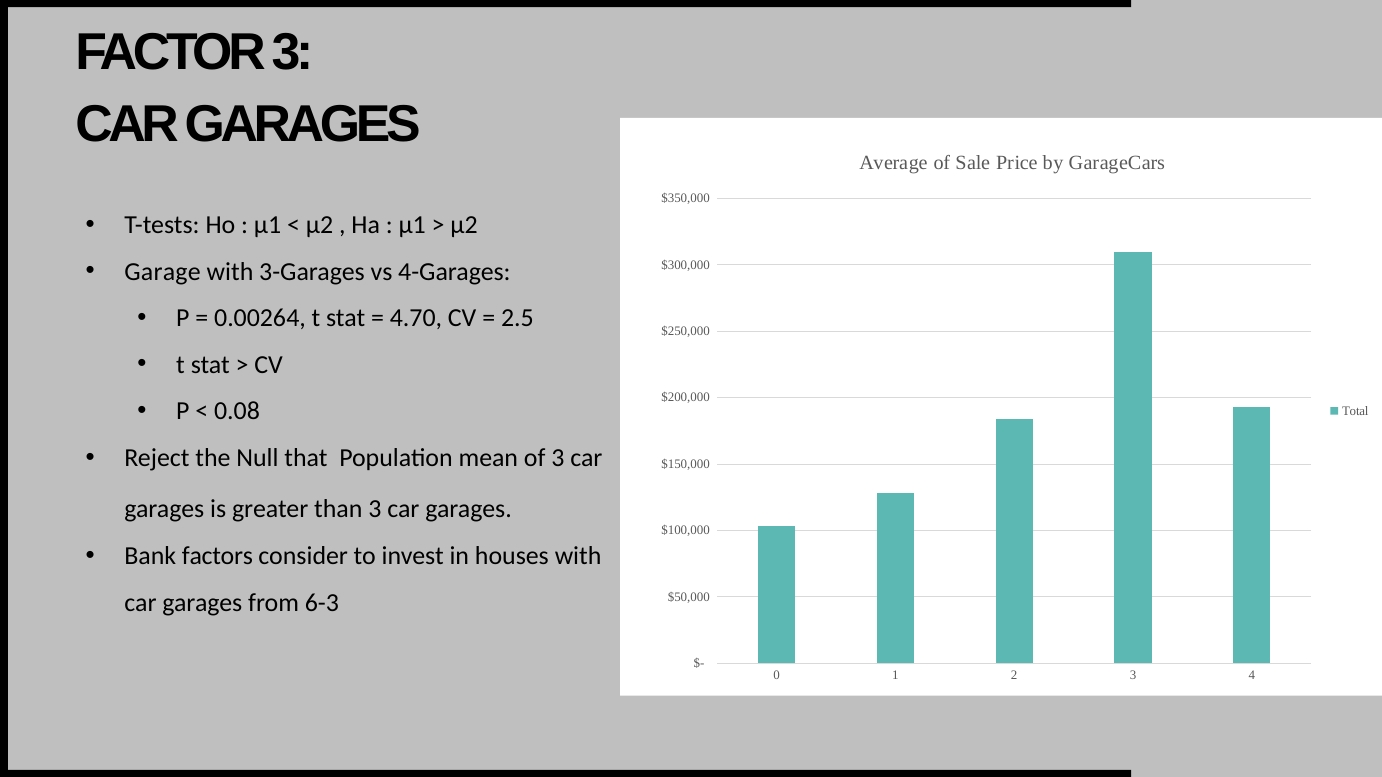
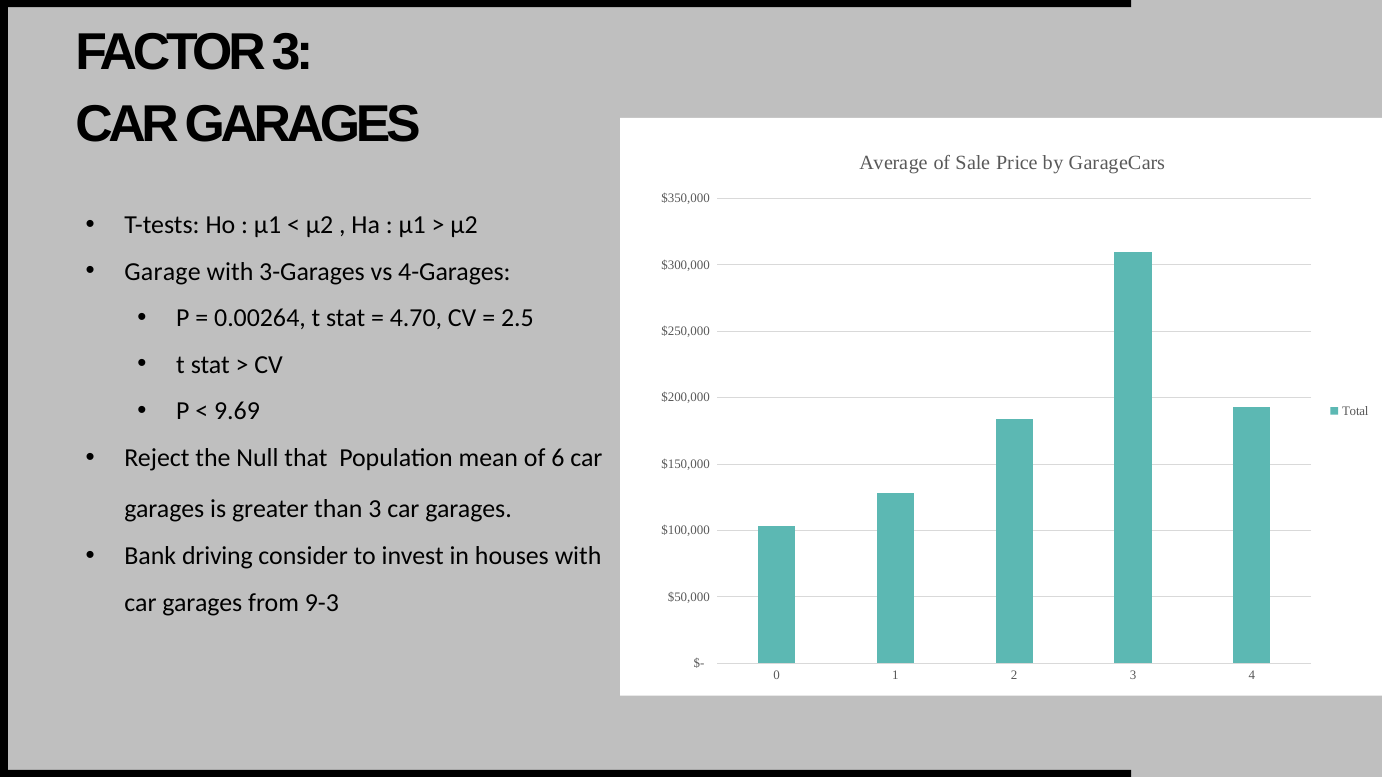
0.08: 0.08 -> 9.69 (237, 412)
of 3: 3 -> 6 (558, 458)
factors: factors -> driving (217, 557)
6-3: 6-3 -> 9-3 (322, 603)
